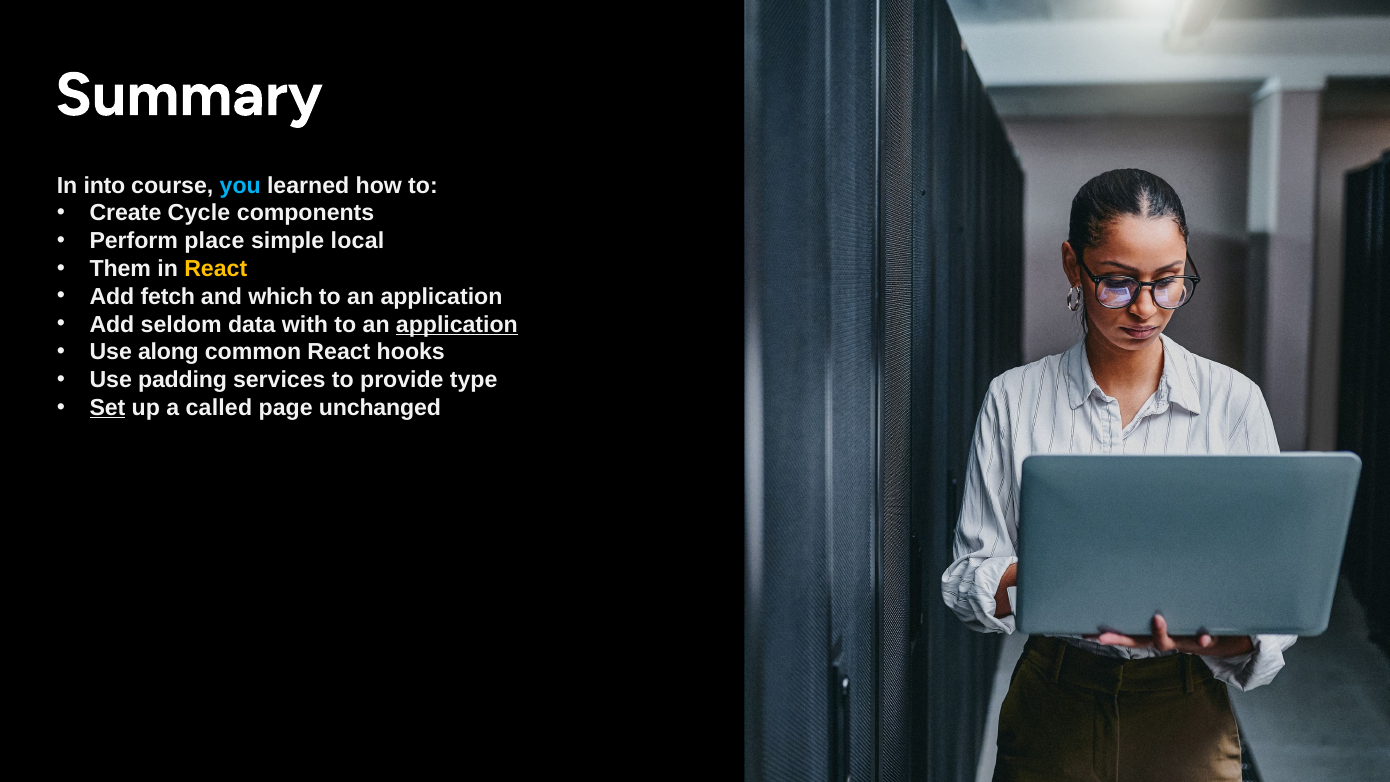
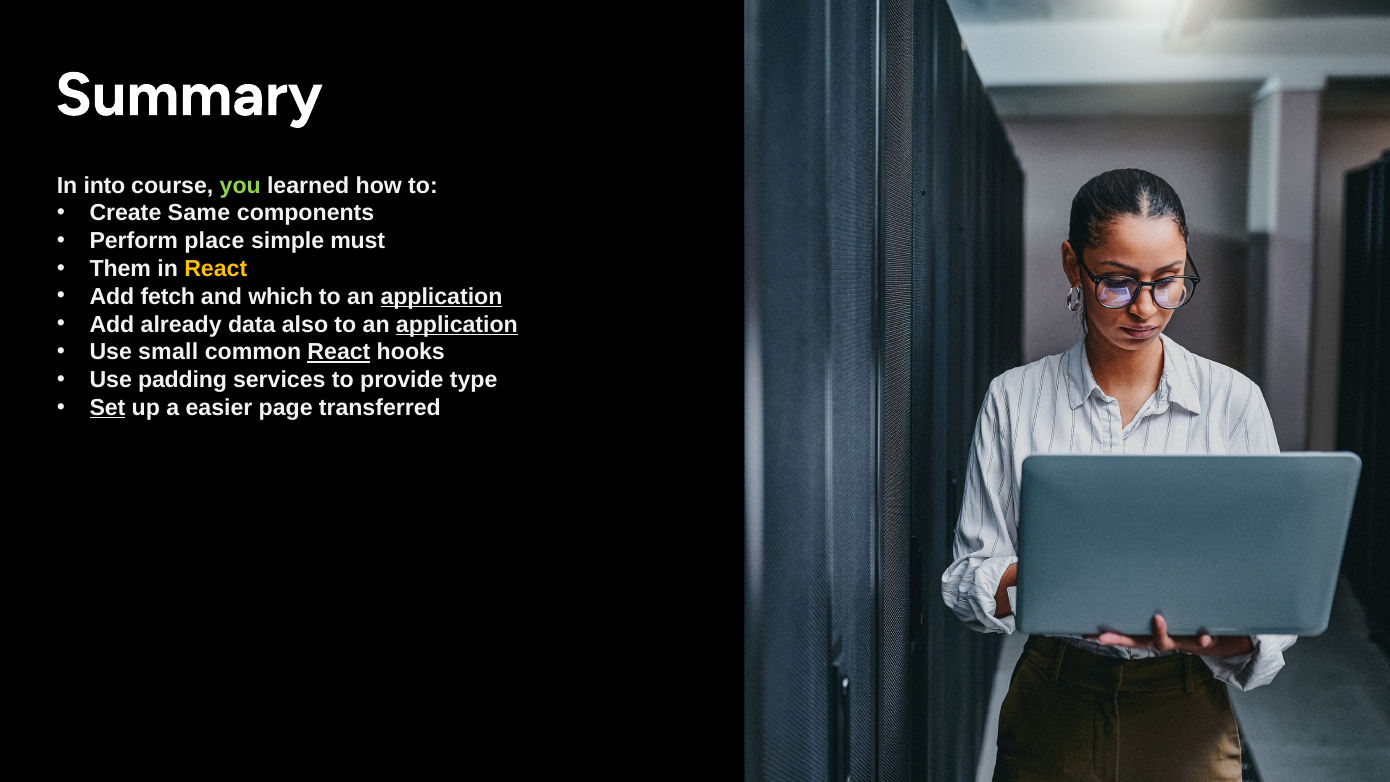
you colour: light blue -> light green (240, 185)
Cycle: Cycle -> Same (199, 213)
local: local -> must (358, 241)
application underline: none -> present (441, 297)
seldom: seldom -> already (181, 324)
with: with -> also (305, 324)
along: along -> small (168, 352)
React underline: none -> present (339, 352)
called: called -> easier (219, 408)
unchanged: unchanged -> transferred (380, 408)
